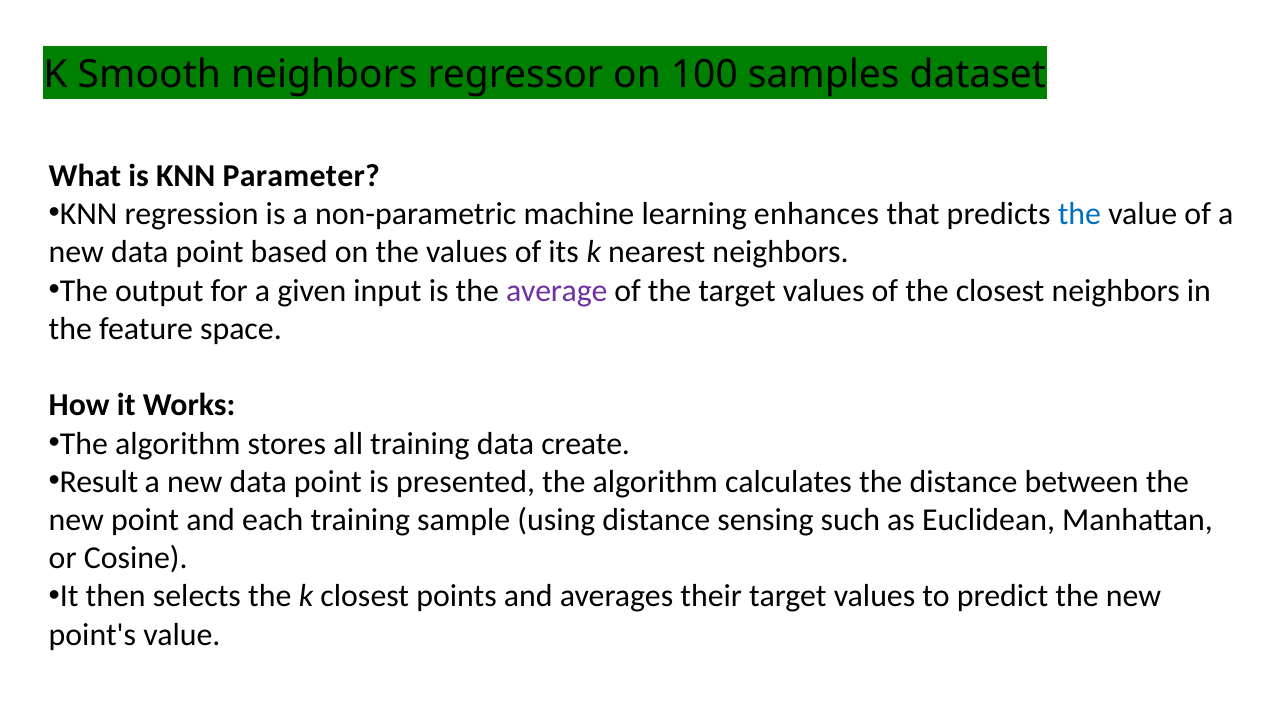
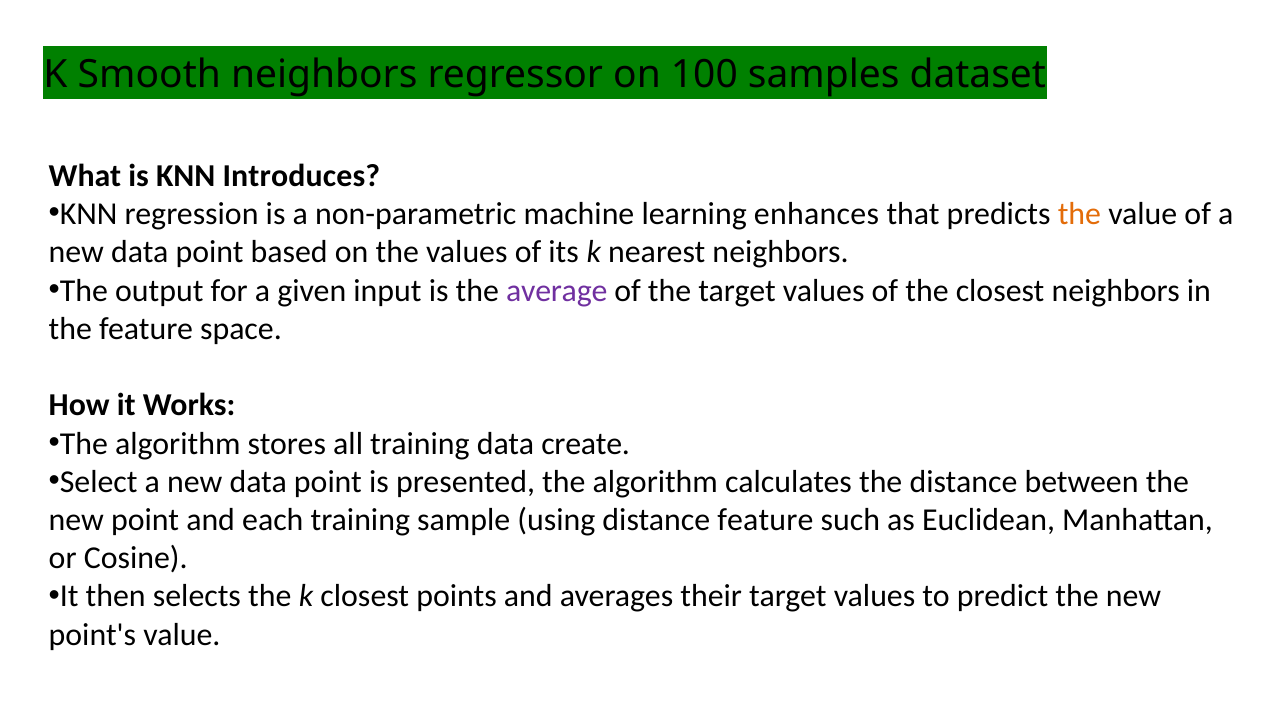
Parameter: Parameter -> Introduces (301, 176)
the colour: blue -> orange (1079, 214)
Result: Result -> Select (99, 482)
distance sensing: sensing -> feature (765, 520)
